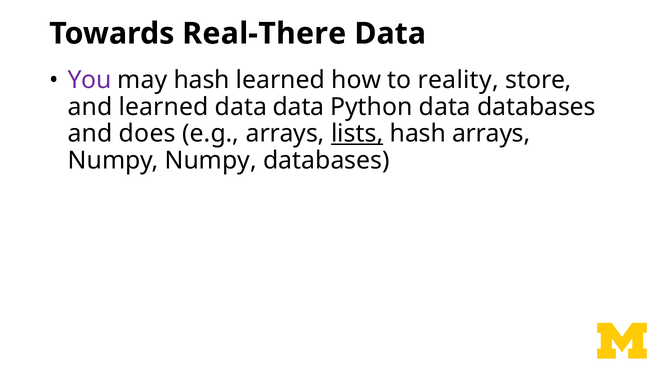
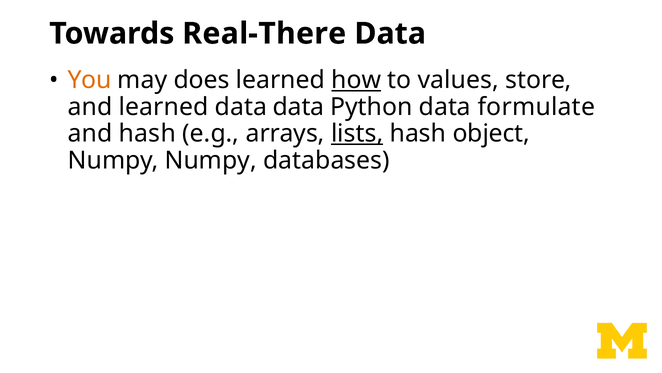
You colour: purple -> orange (90, 80)
may hash: hash -> does (202, 80)
how underline: none -> present (356, 80)
reality: reality -> values (458, 80)
data databases: databases -> formulate (536, 107)
and does: does -> hash (147, 133)
hash arrays: arrays -> object (491, 133)
